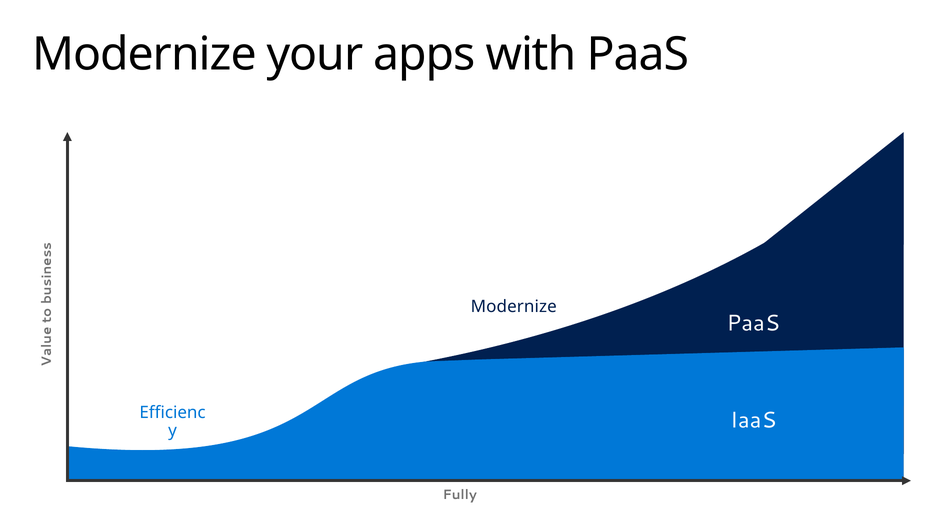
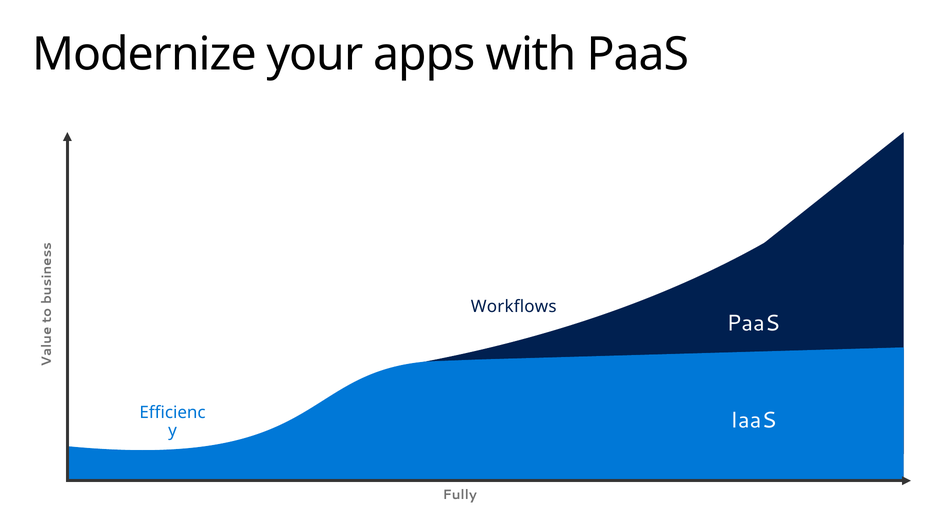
Modernize: Modernize -> Workflows (514, 306)
